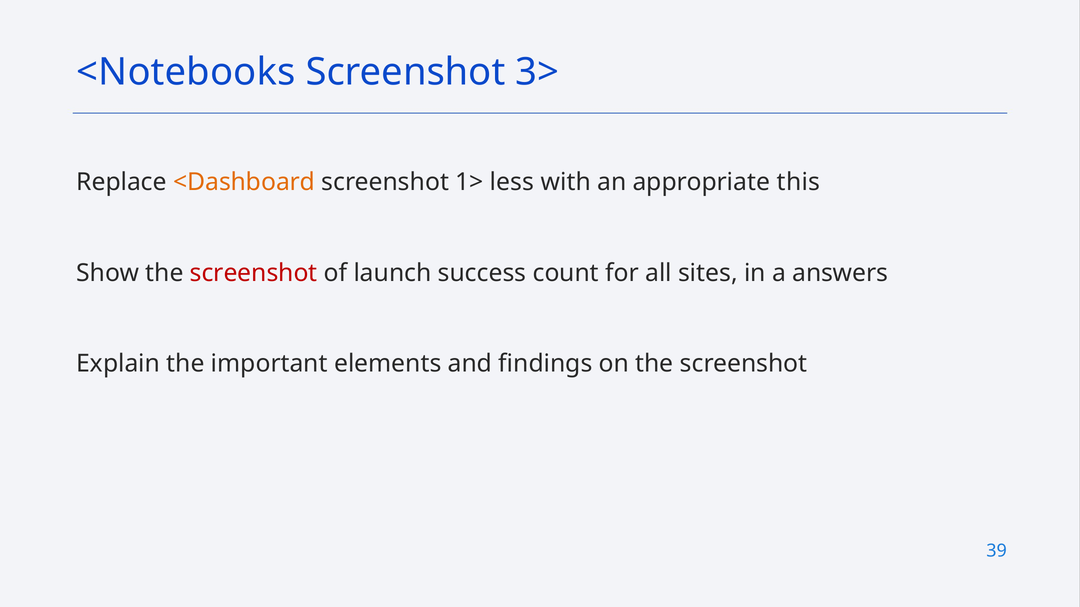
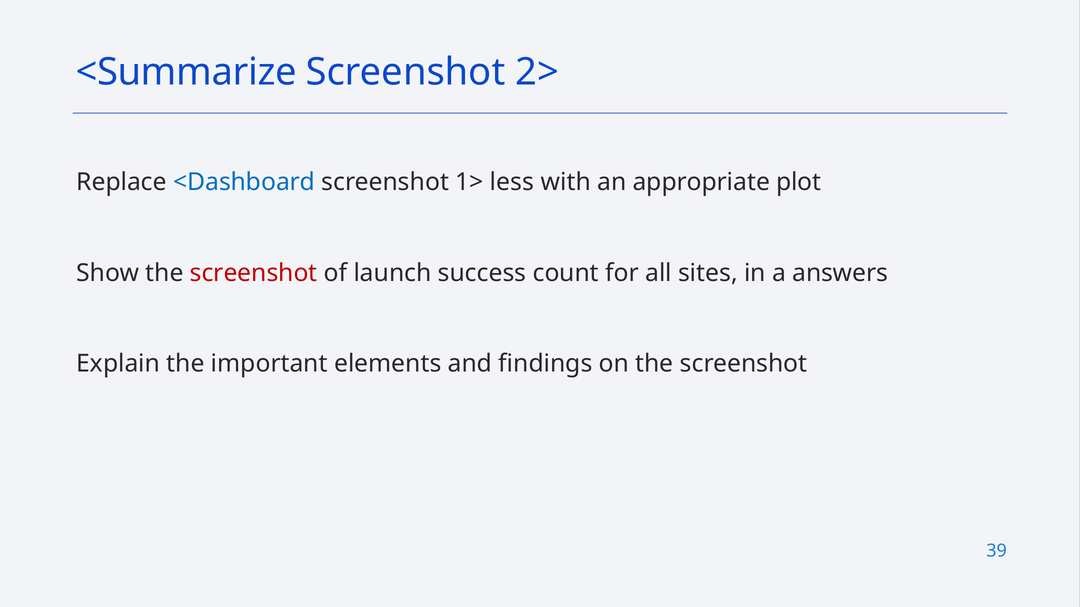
<Notebooks: <Notebooks -> <Summarize (186, 72)
3>: 3> -> 2> (537, 72)
<Dashboard colour: orange -> blue (244, 182)
this: this -> plot (799, 182)
